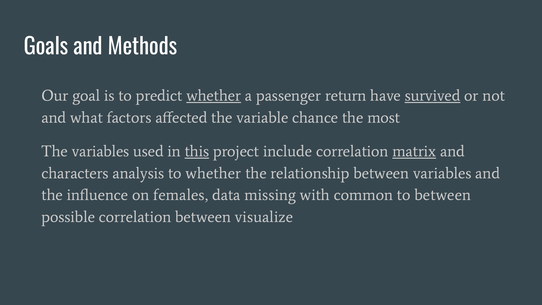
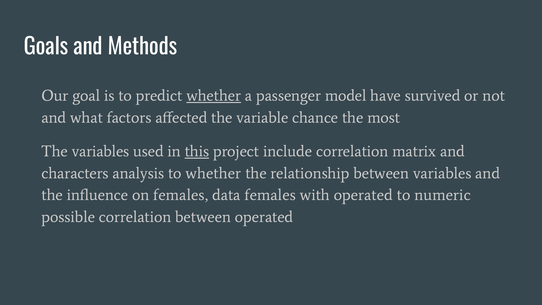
return: return -> model (346, 96)
survived underline: present -> none (433, 96)
matrix underline: present -> none (414, 151)
data missing: missing -> females (270, 195)
with common: common -> operated (363, 195)
to between: between -> numeric (443, 195)
between visualize: visualize -> operated (264, 217)
